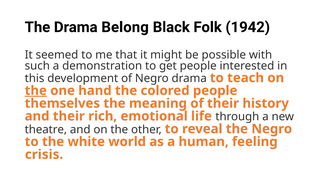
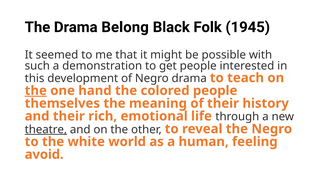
1942: 1942 -> 1945 (248, 27)
theatre underline: none -> present (46, 130)
crisis: crisis -> avoid (44, 155)
